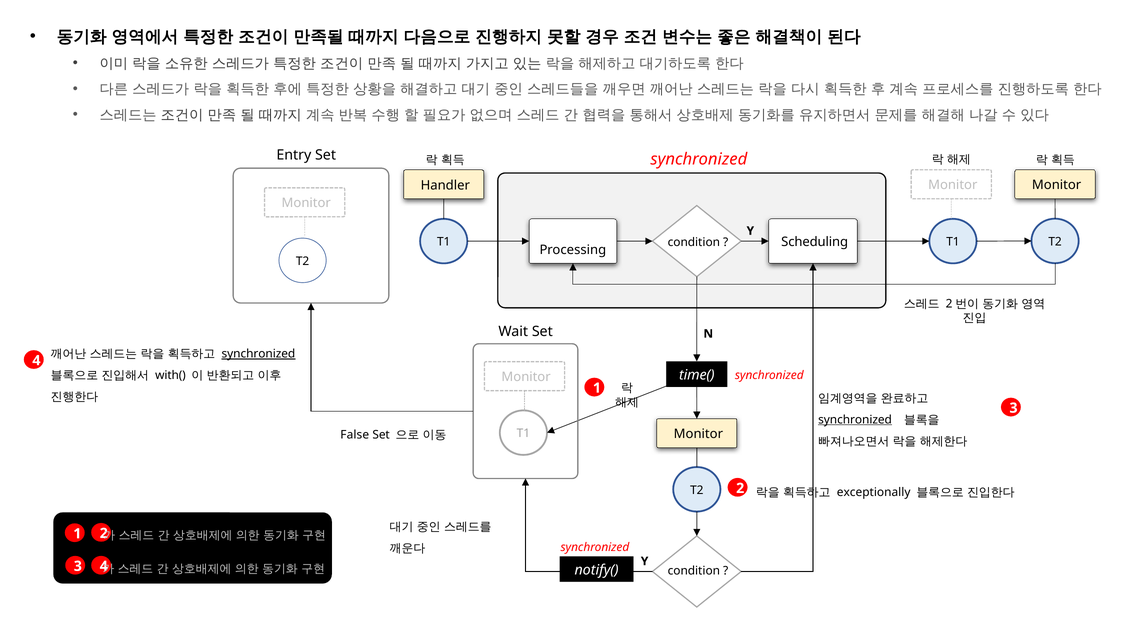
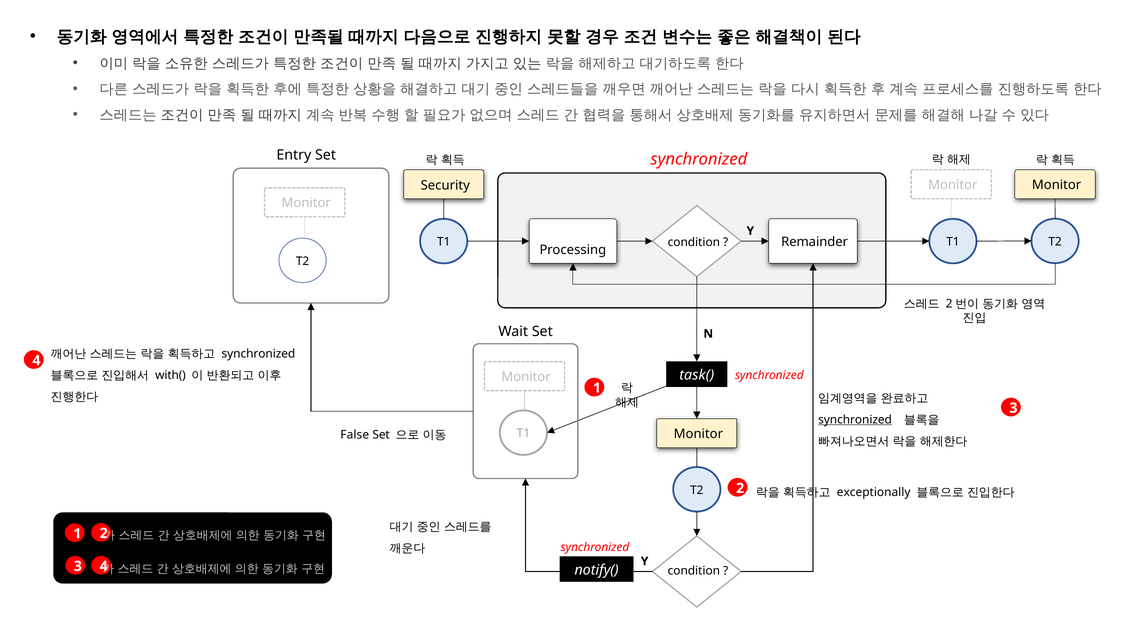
Handler: Handler -> Security (445, 185)
Scheduling: Scheduling -> Remainder (815, 242)
synchronized underline: present -> none (258, 354)
time(: time( -> task( (697, 375)
